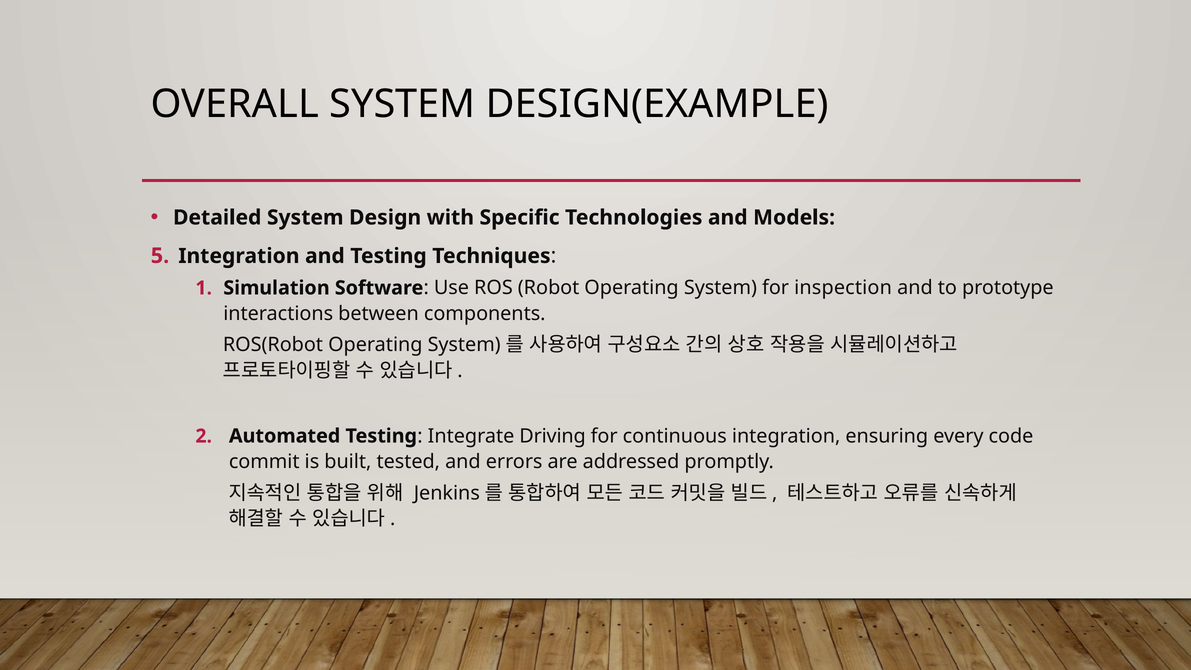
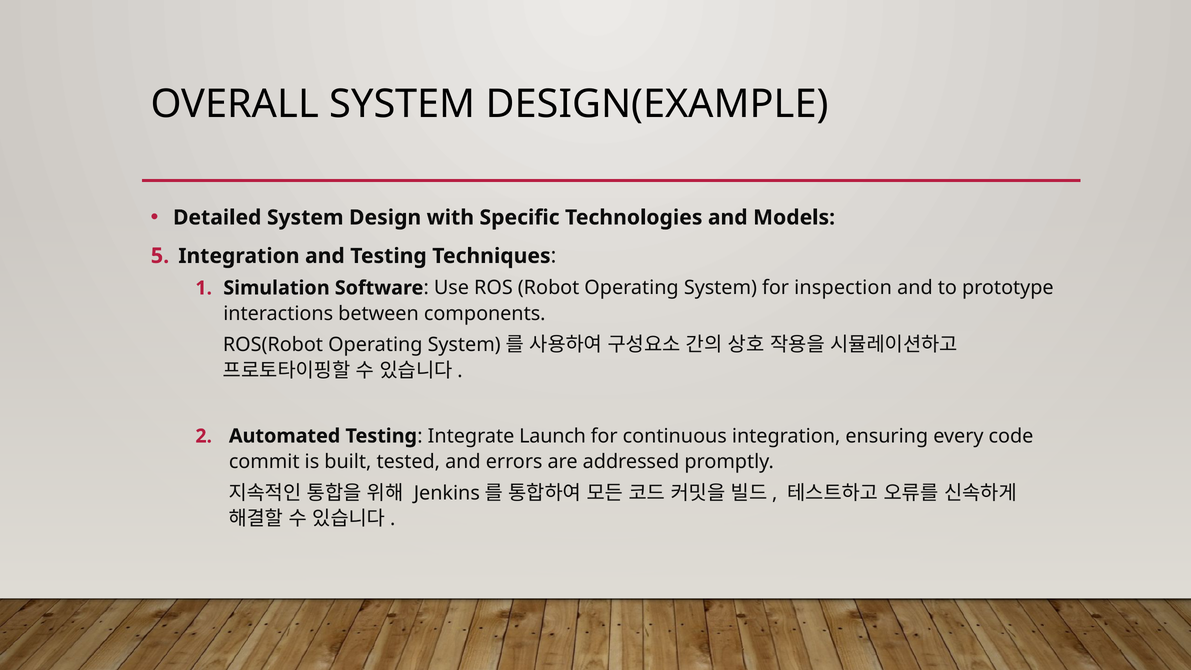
Driving: Driving -> Launch (553, 436)
